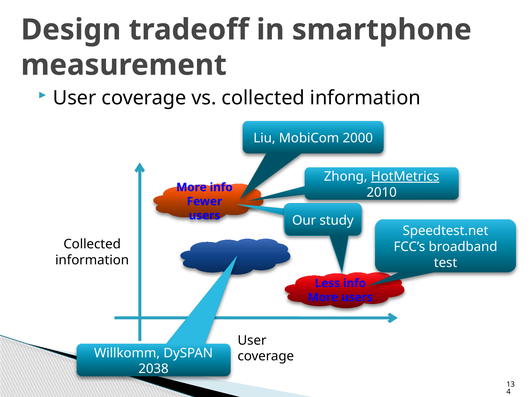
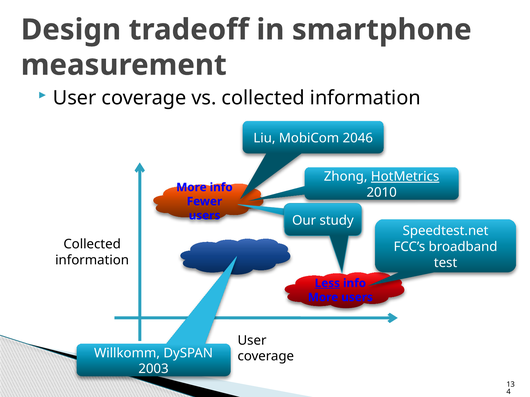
2000: 2000 -> 2046 (358, 138)
Less underline: none -> present (327, 284)
2038: 2038 -> 2003 (153, 369)
